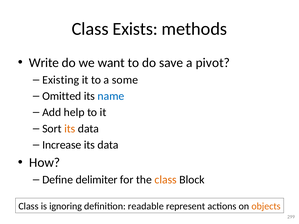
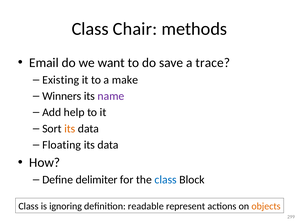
Exists: Exists -> Chair (135, 29)
Write: Write -> Email (44, 63)
pivot: pivot -> trace (213, 63)
some: some -> make (125, 80)
Omitted: Omitted -> Winners (62, 96)
name colour: blue -> purple (111, 96)
Increase: Increase -> Floating (62, 145)
class colour: orange -> blue (166, 180)
